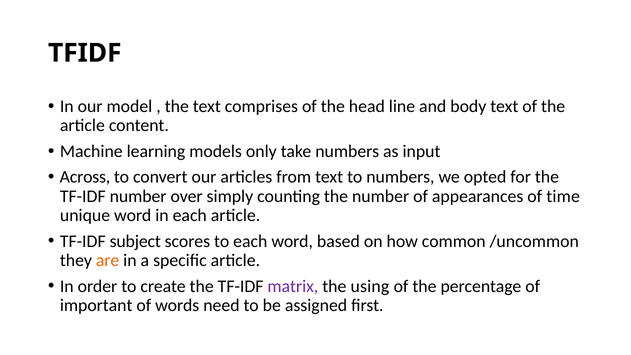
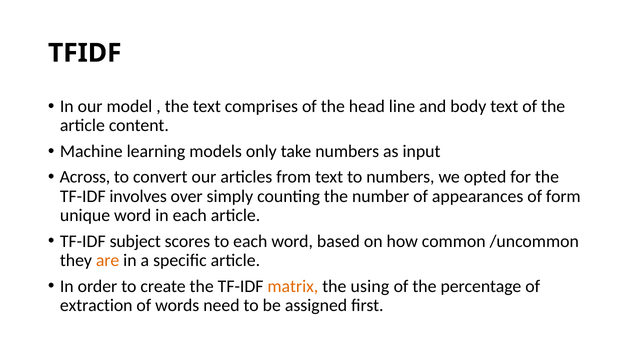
TF-IDF number: number -> involves (138, 196)
time: time -> form (563, 196)
matrix colour: purple -> orange (293, 286)
important: important -> extraction (96, 305)
